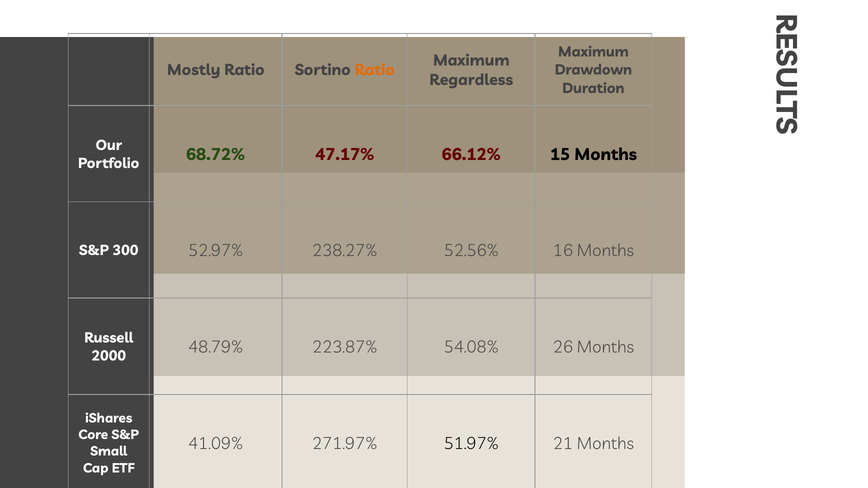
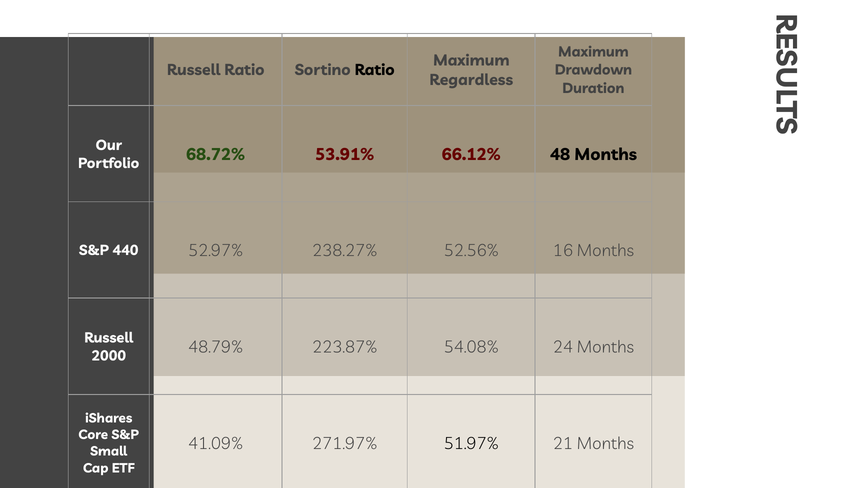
Mostly: Mostly -> Russell (194, 70)
Ratio colour: orange -> black (375, 70)
47.17%: 47.17% -> 53.91% (345, 155)
15: 15 -> 48 (560, 155)
300: 300 -> 440 (126, 251)
26: 26 -> 24 (563, 347)
